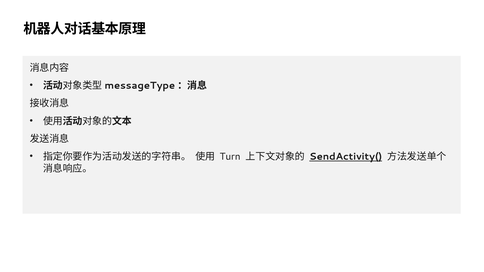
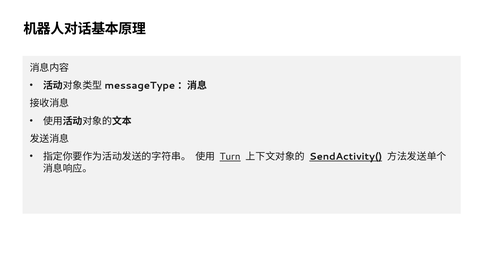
Turn underline: none -> present (230, 157)
